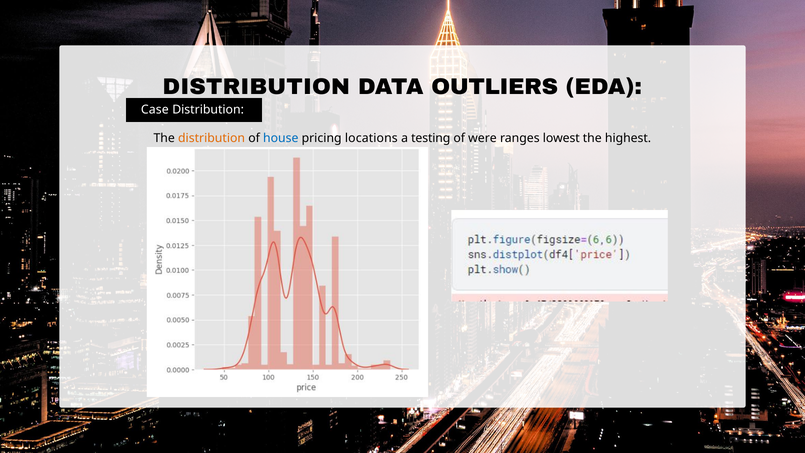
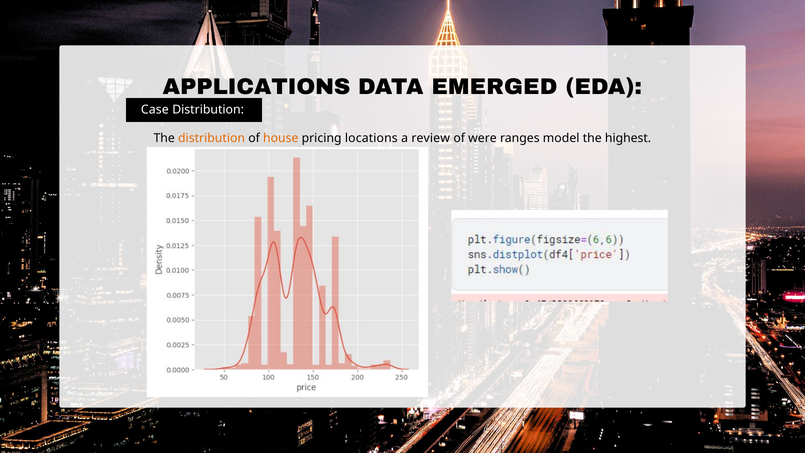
DISTRIBUTION: DISTRIBUTION -> APPLICATIONS (256, 87)
OUTLIERS: OUTLIERS -> EMERGED (494, 87)
house colour: blue -> orange (281, 138)
testing: testing -> review (431, 138)
lowest: lowest -> model (561, 138)
